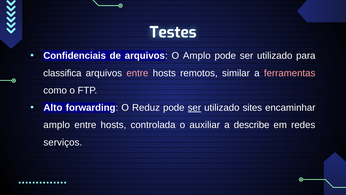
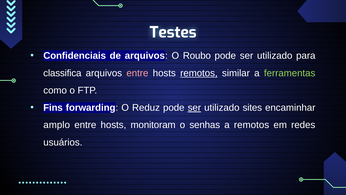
O Amplo: Amplo -> Roubo (197, 56)
remotos underline: none -> present (199, 73)
ferramentas colour: pink -> light green (290, 73)
Alto: Alto -> Fins (53, 108)
controlada: controlada -> monitoram (153, 125)
auxiliar: auxiliar -> senhas (205, 125)
a describe: describe -> remotos (252, 125)
serviços: serviços -> usuários (63, 142)
